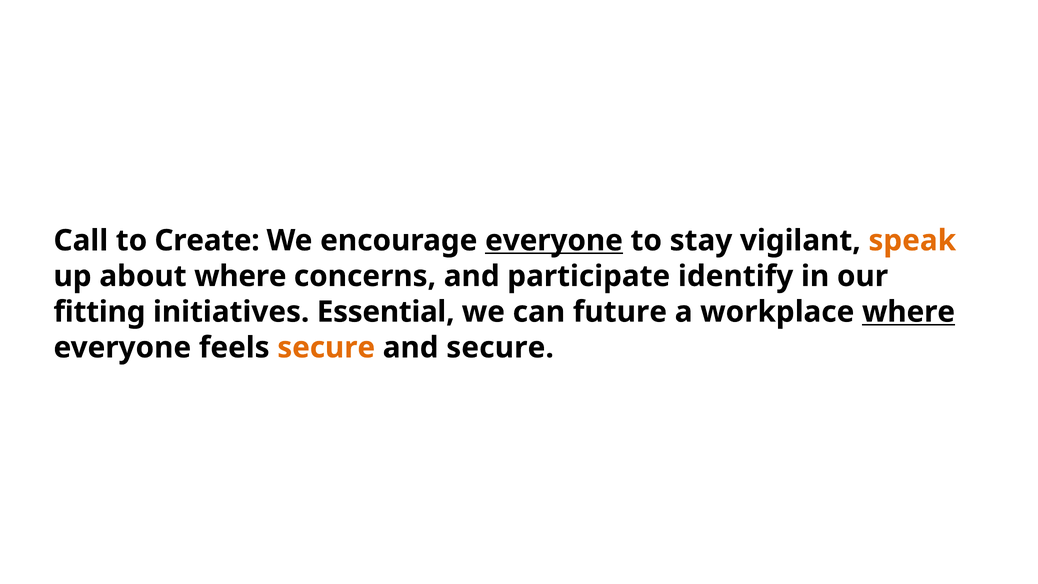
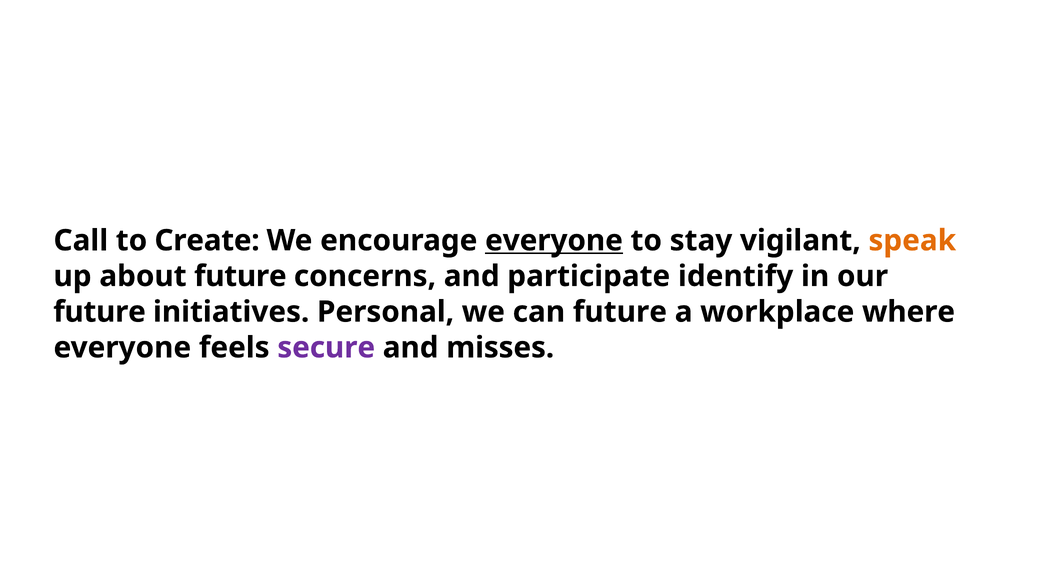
about where: where -> future (240, 276)
fitting: fitting -> future (100, 312)
Essential: Essential -> Personal (386, 312)
where underline: present -> none (909, 312)
secure colour: orange -> purple (326, 348)
and secure: secure -> misses (500, 348)
